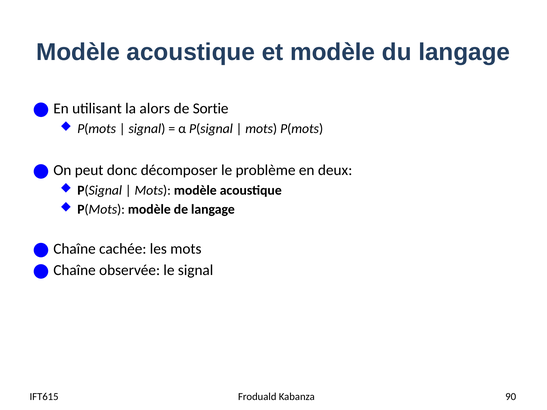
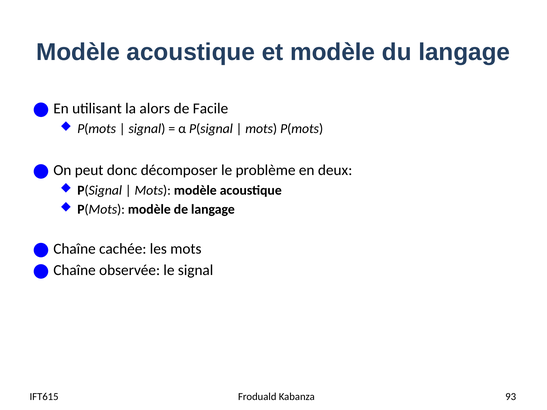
Sortie: Sortie -> Facile (210, 109)
90: 90 -> 93 (511, 397)
